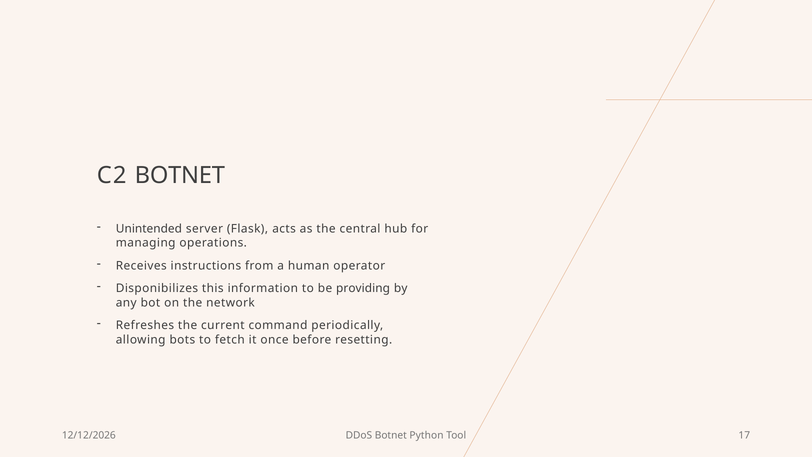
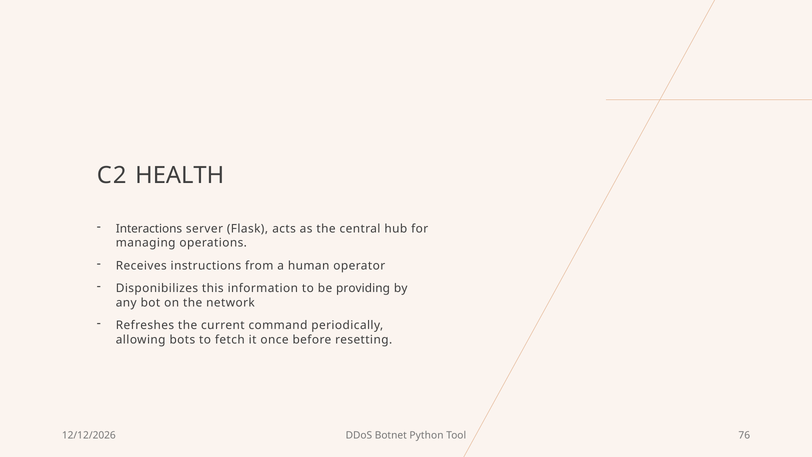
C2 BOTNET: BOTNET -> HEALTH (180, 176)
Unintended: Unintended -> Interactions (149, 229)
17: 17 -> 76 (744, 435)
